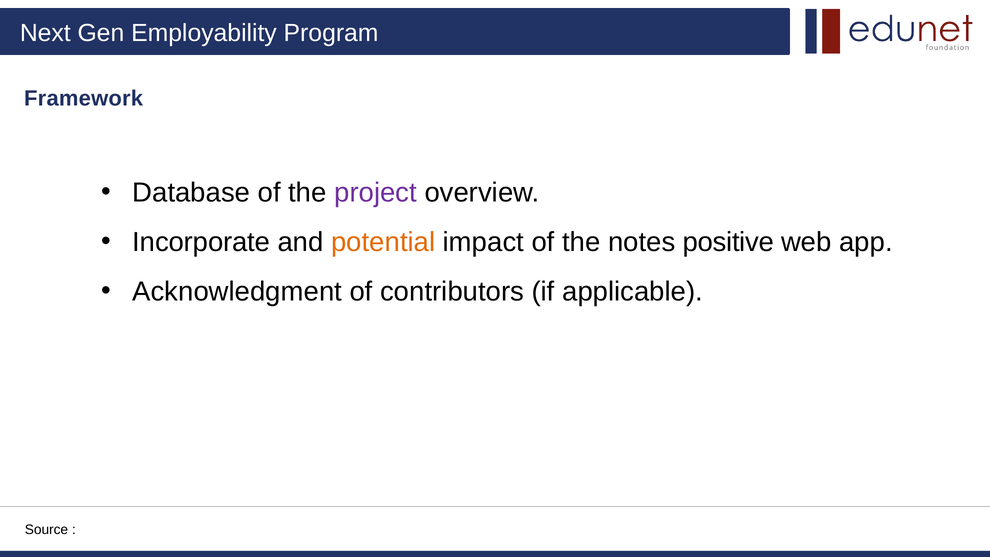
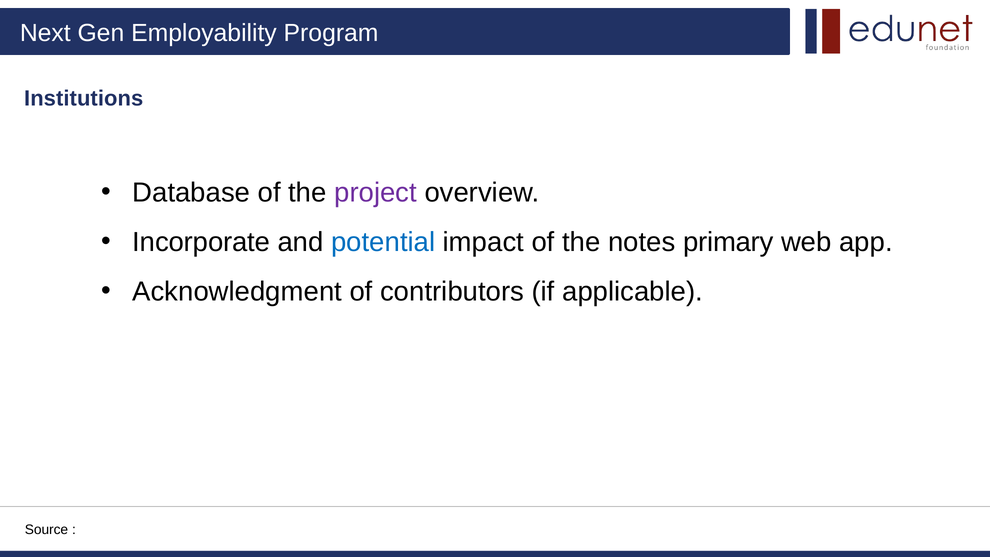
Framework: Framework -> Institutions (84, 98)
potential colour: orange -> blue (383, 242)
positive: positive -> primary (728, 242)
